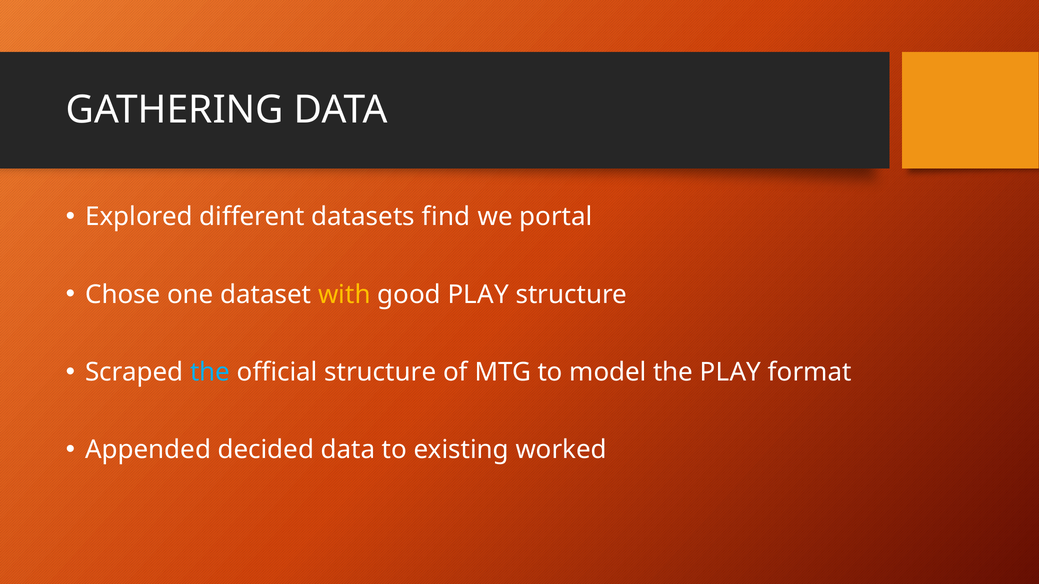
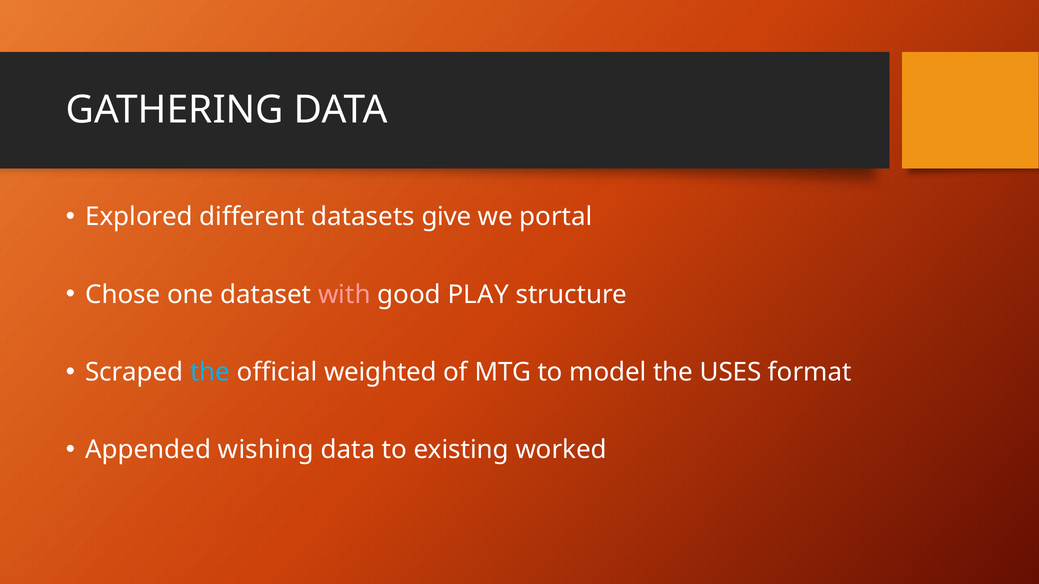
find: find -> give (446, 217)
with colour: yellow -> pink (344, 295)
official structure: structure -> weighted (380, 372)
the PLAY: PLAY -> USES (731, 372)
decided: decided -> wishing (266, 450)
